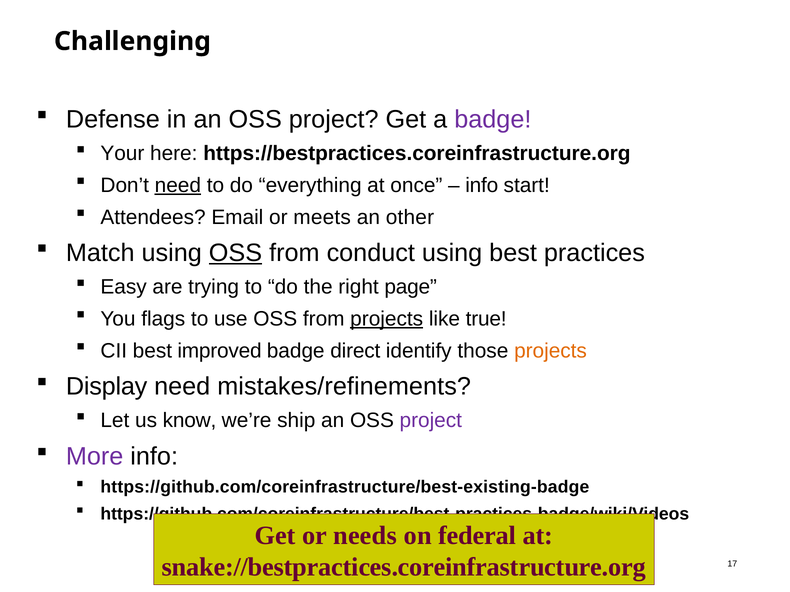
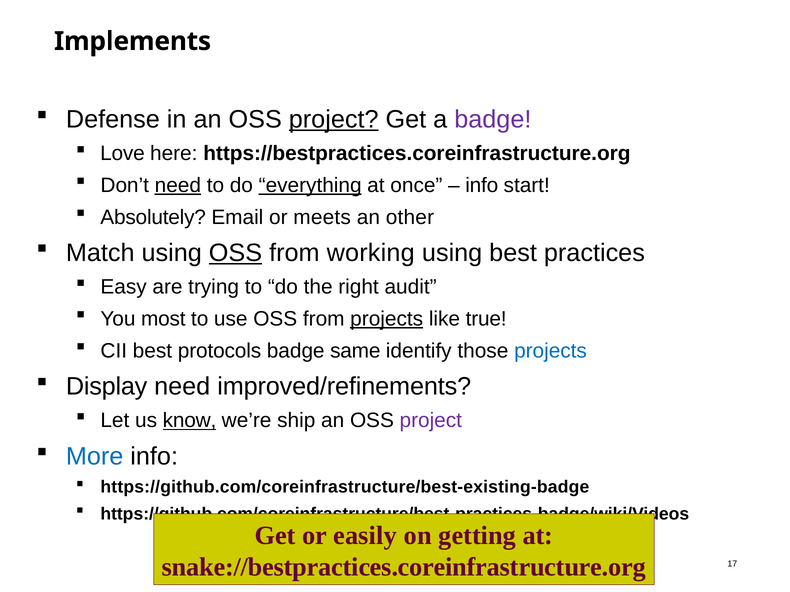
Challenging: Challenging -> Implements (133, 41)
project underline: none -> present (334, 120)
Your: Your -> Love (122, 154)
everything underline: none -> present (310, 186)
Attendees: Attendees -> Absolutely (153, 217)
conduct: conduct -> working (371, 253)
page: page -> audit (411, 287)
flags: flags -> most (163, 319)
improved: improved -> protocols (220, 351)
direct: direct -> same (355, 351)
projects colour: orange -> blue (551, 351)
mistakes/refinements: mistakes/refinements -> improved/refinements (344, 387)
know underline: none -> present (189, 421)
More colour: purple -> blue (95, 457)
needs: needs -> easily (365, 536)
federal: federal -> getting (477, 536)
